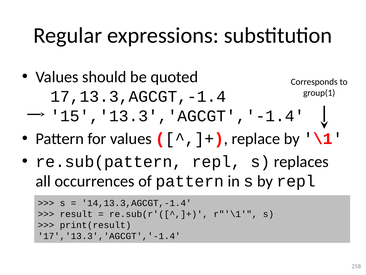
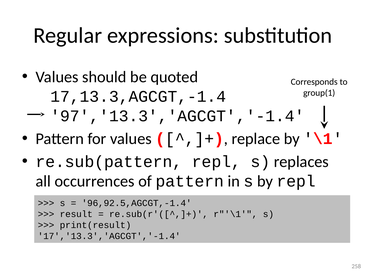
15','13.3','AGCGT','-1.4: 15','13.3','AGCGT','-1.4 -> 97','13.3','AGCGT','-1.4 (177, 116)
14,13.3,AGCGT,-1.4: 14,13.3,AGCGT,-1.4 -> 96,92.5,AGCGT,-1.4 (137, 203)
